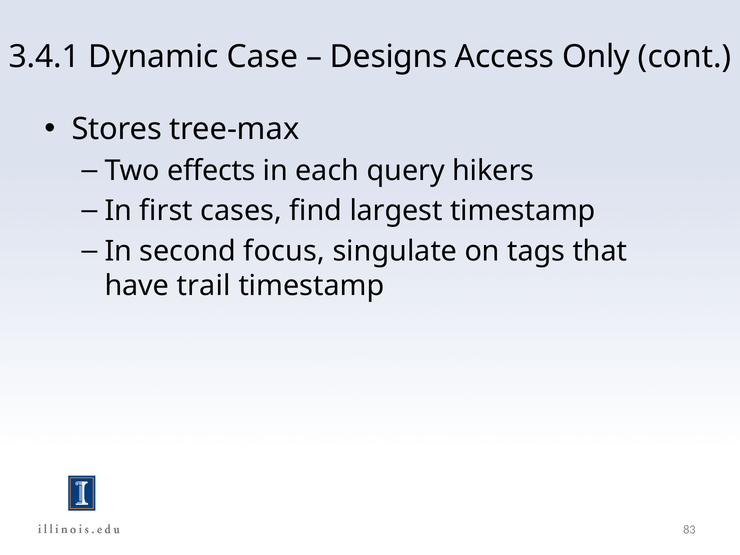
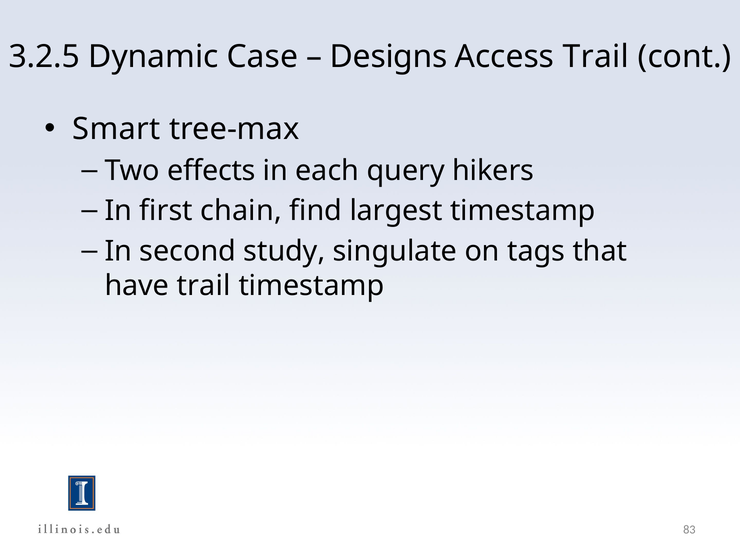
3.4.1: 3.4.1 -> 3.2.5 (44, 56)
Access Only: Only -> Trail (596, 56)
Stores: Stores -> Smart (116, 129)
cases: cases -> chain (241, 211)
focus: focus -> study (284, 251)
